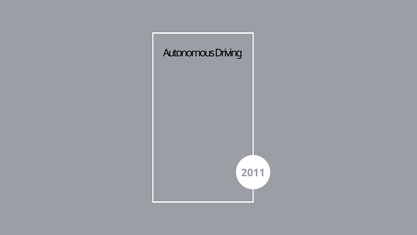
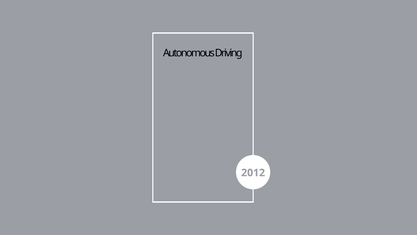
2011: 2011 -> 2012 (253, 172)
